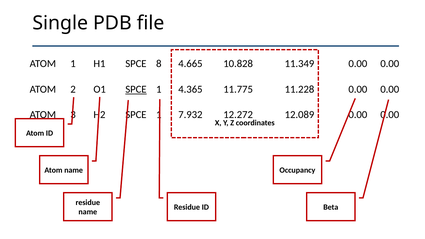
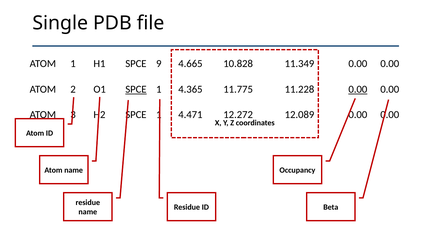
8: 8 -> 9 (159, 64)
0.00 underline: none -> present (358, 89)
7.932: 7.932 -> 4.471 (190, 115)
